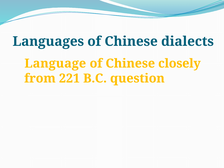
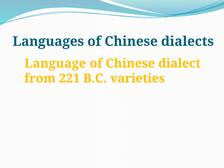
closely: closely -> dialect (179, 63)
question: question -> varieties (137, 78)
